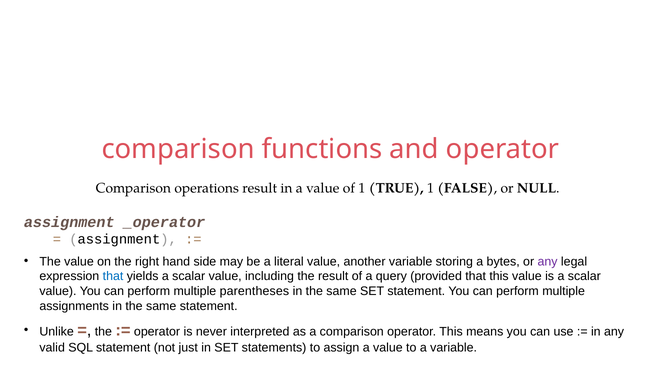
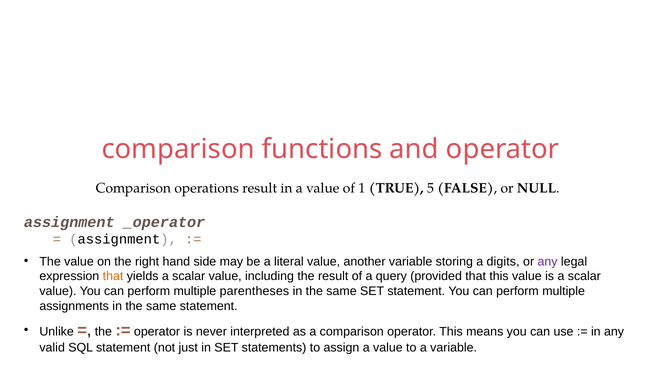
TRUE 1: 1 -> 5 (431, 188)
bytes: bytes -> digits (503, 261)
that colour: blue -> orange (113, 276)
